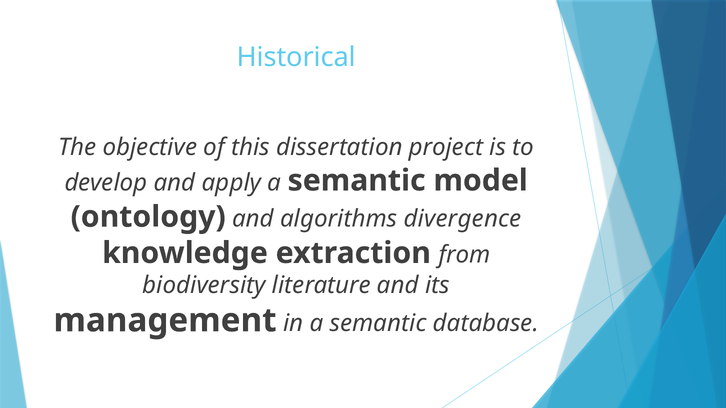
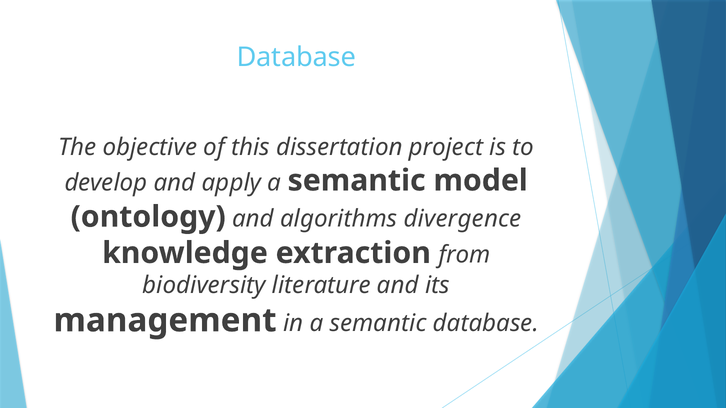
Historical: Historical -> Database (296, 57)
